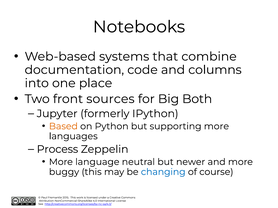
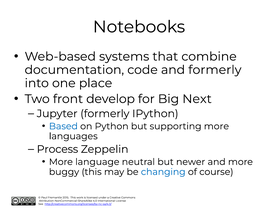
and columns: columns -> formerly (215, 70)
sources: sources -> develop (111, 99)
Both: Both -> Next (197, 99)
Based colour: orange -> blue (63, 127)
